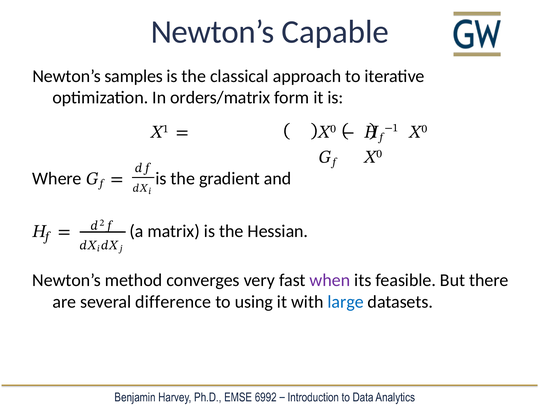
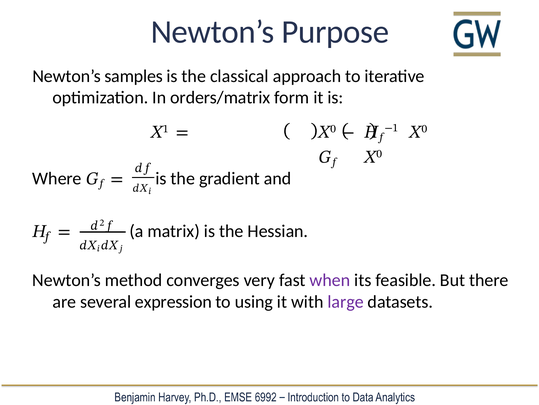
Capable: Capable -> Purpose (335, 32)
difference: difference -> expression (173, 301)
large colour: blue -> purple (346, 301)
